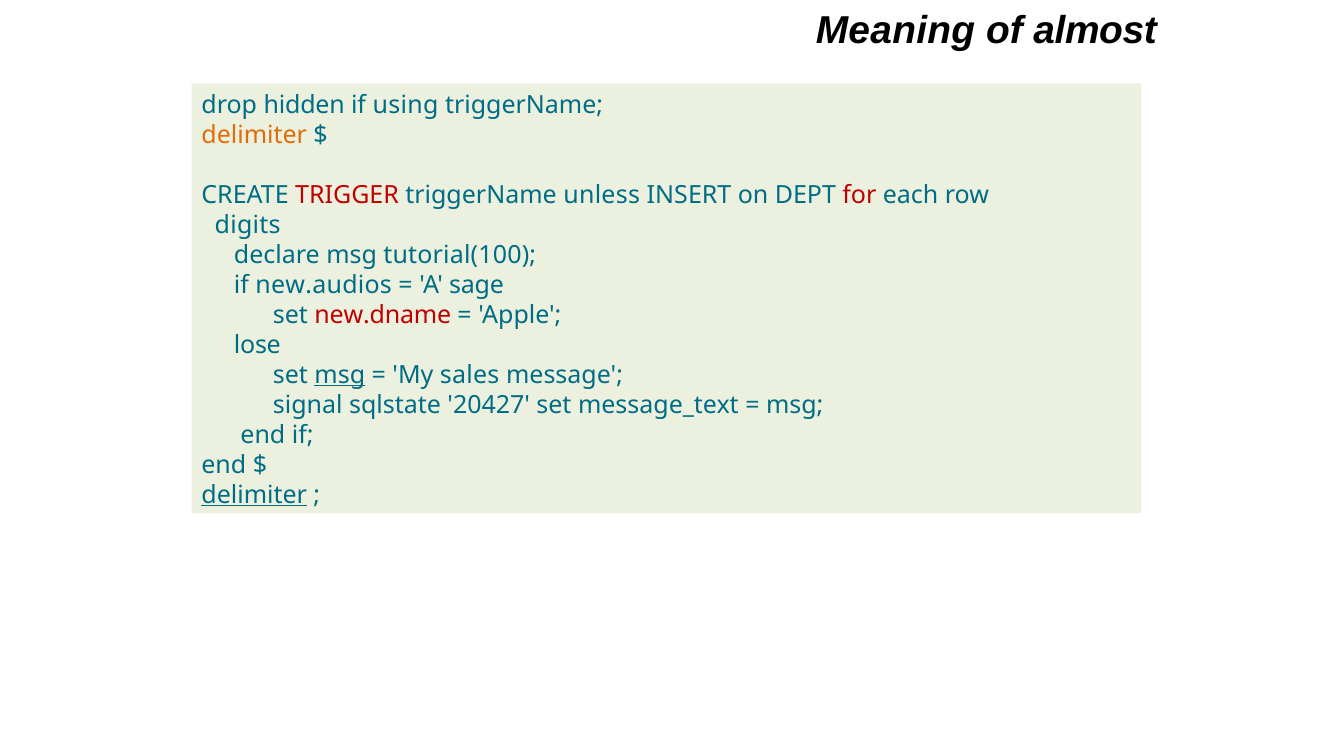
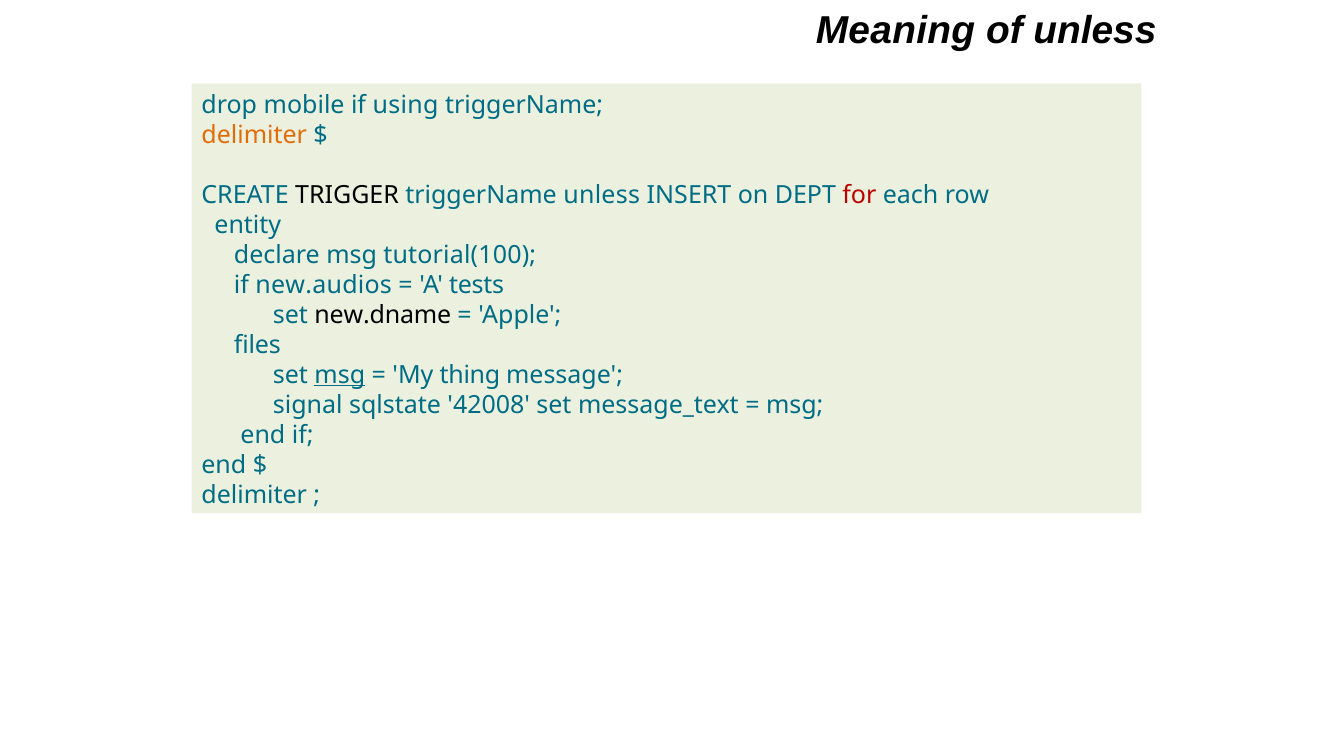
of almost: almost -> unless (1095, 31)
hidden: hidden -> mobile (304, 105)
TRIGGER colour: red -> black (347, 195)
digits: digits -> entity (248, 225)
sage: sage -> tests (477, 285)
new.dname colour: red -> black (383, 315)
lose: lose -> files (257, 345)
sales: sales -> thing (470, 375)
20427: 20427 -> 42008 (489, 405)
delimiter underline: present -> none (254, 495)
